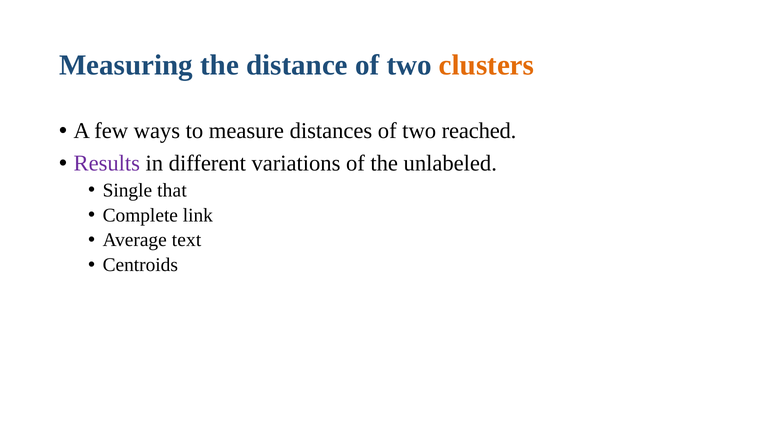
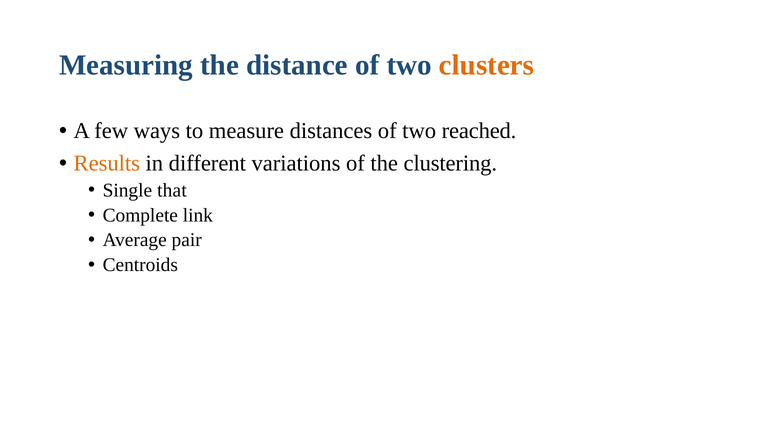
Results colour: purple -> orange (107, 163)
unlabeled: unlabeled -> clustering (450, 163)
text: text -> pair (187, 240)
